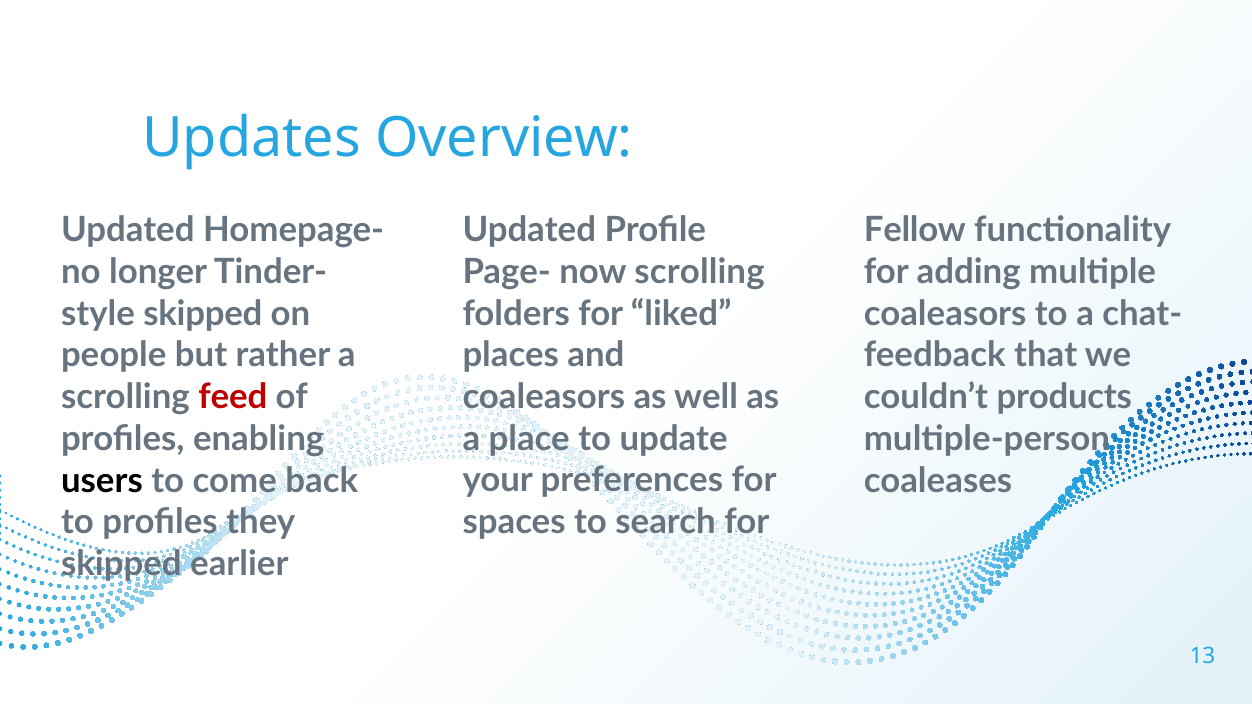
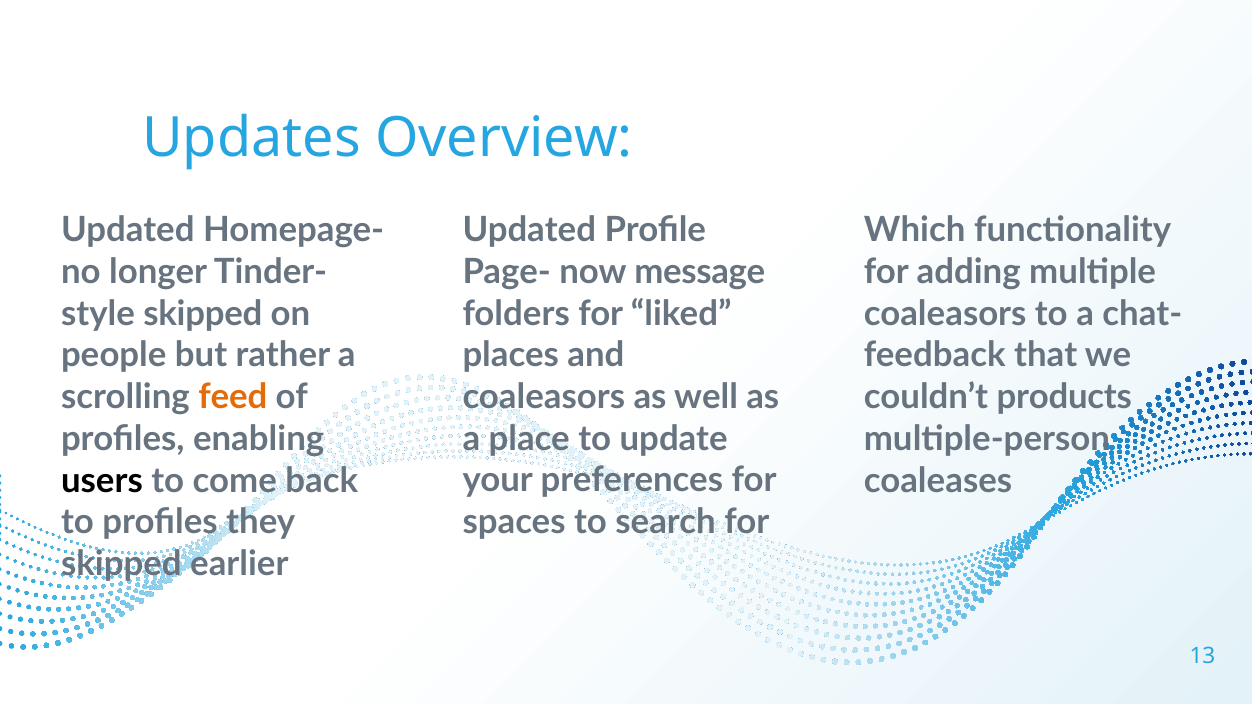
Fellow: Fellow -> Which (915, 230)
now scrolling: scrolling -> message (700, 272)
feed colour: red -> orange (233, 397)
